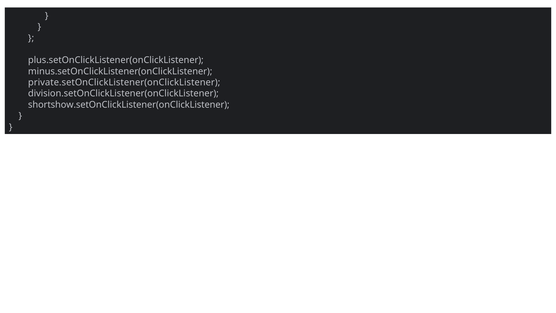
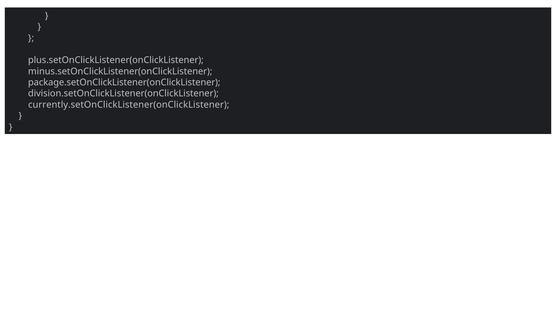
private.setOnClickListener(onClickListener: private.setOnClickListener(onClickListener -> package.setOnClickListener(onClickListener (124, 82)
shortshow.setOnClickListener(onClickListener: shortshow.setOnClickListener(onClickListener -> currently.setOnClickListener(onClickListener (129, 105)
